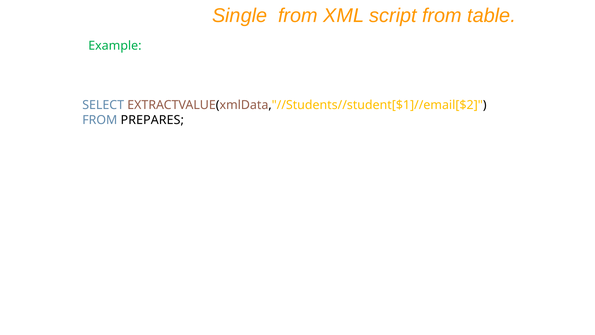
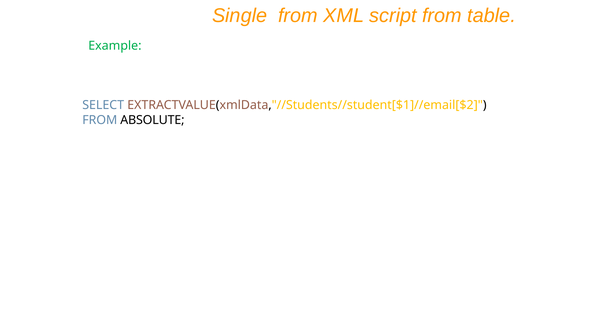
PREPARES: PREPARES -> ABSOLUTE (152, 120)
